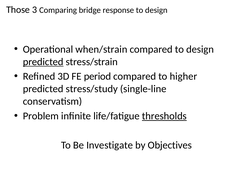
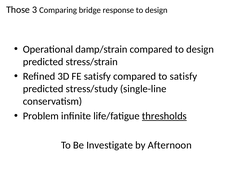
when/strain: when/strain -> damp/strain (101, 49)
predicted underline: present -> none (43, 62)
FE period: period -> satisfy (97, 76)
to higher: higher -> satisfy (183, 76)
Objectives: Objectives -> Afternoon (170, 145)
